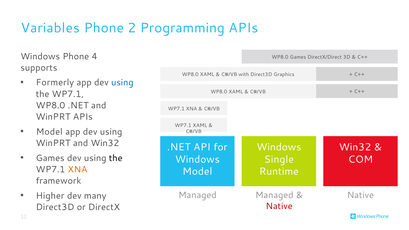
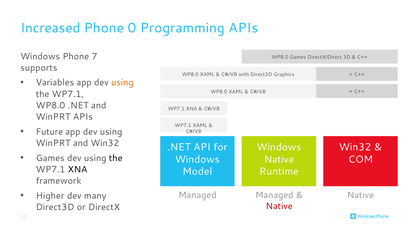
Variables: Variables -> Increased (50, 28)
2: 2 -> 0 (132, 28)
4: 4 -> 7 (94, 56)
Formerly: Formerly -> Variables (55, 83)
using colour: blue -> orange (122, 83)
Model: Model -> Future (49, 132)
Single: Single -> Native (279, 159)
XNA colour: orange -> black (77, 170)
